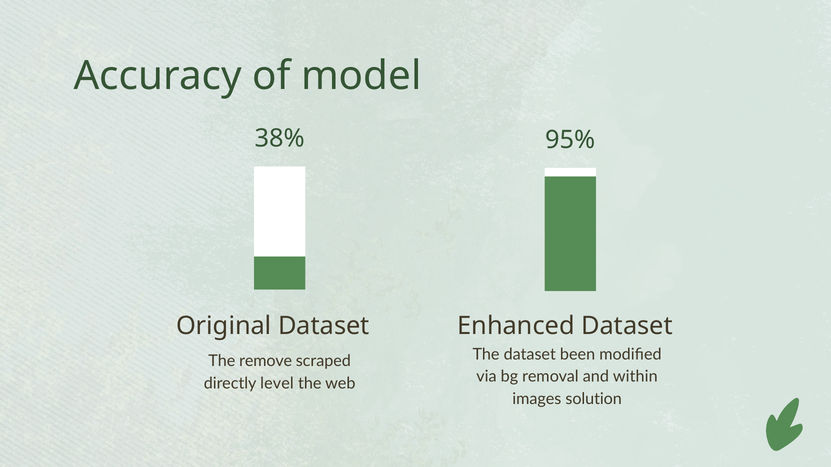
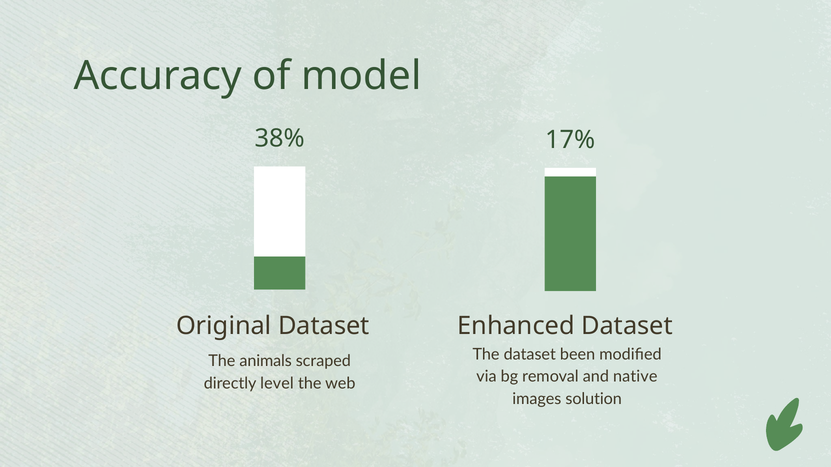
95%: 95% -> 17% (570, 140)
remove: remove -> animals (266, 362)
within: within -> native (635, 377)
